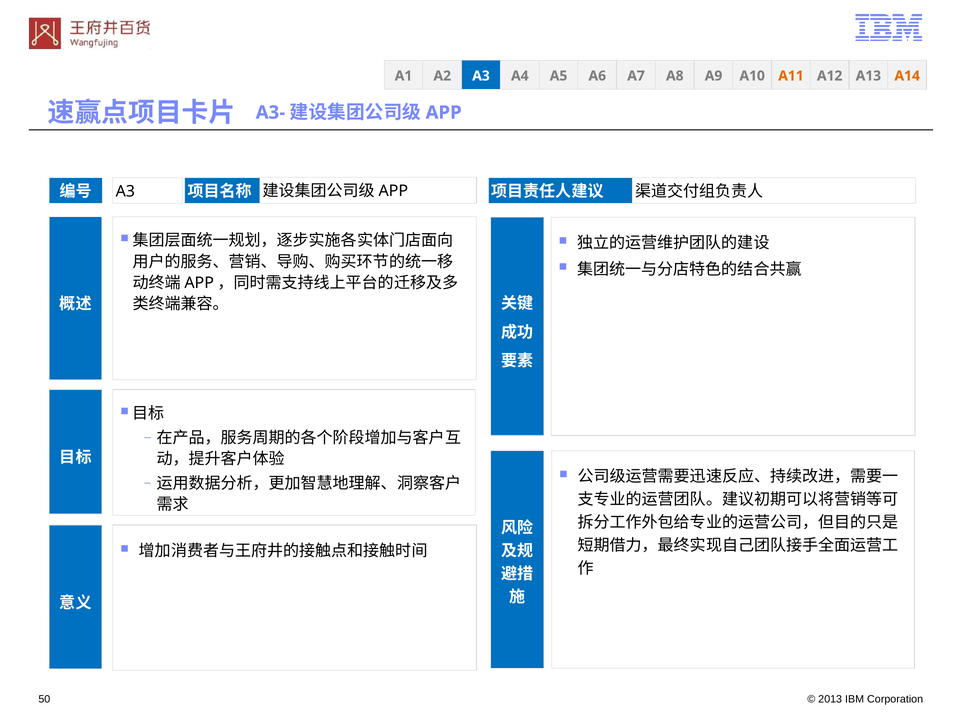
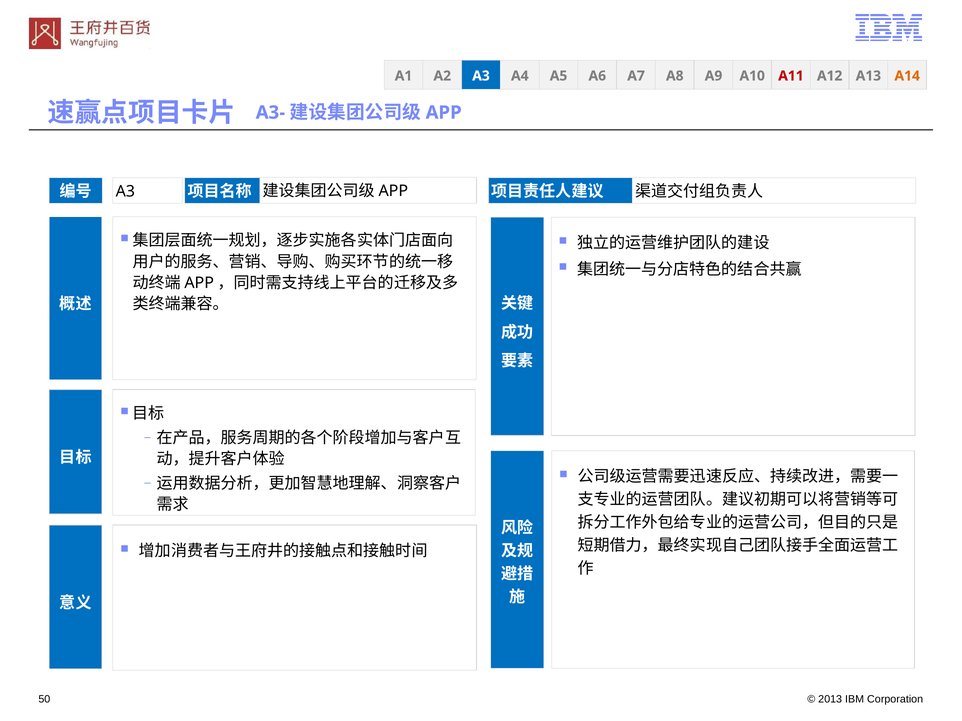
A11 colour: orange -> red (791, 76)
